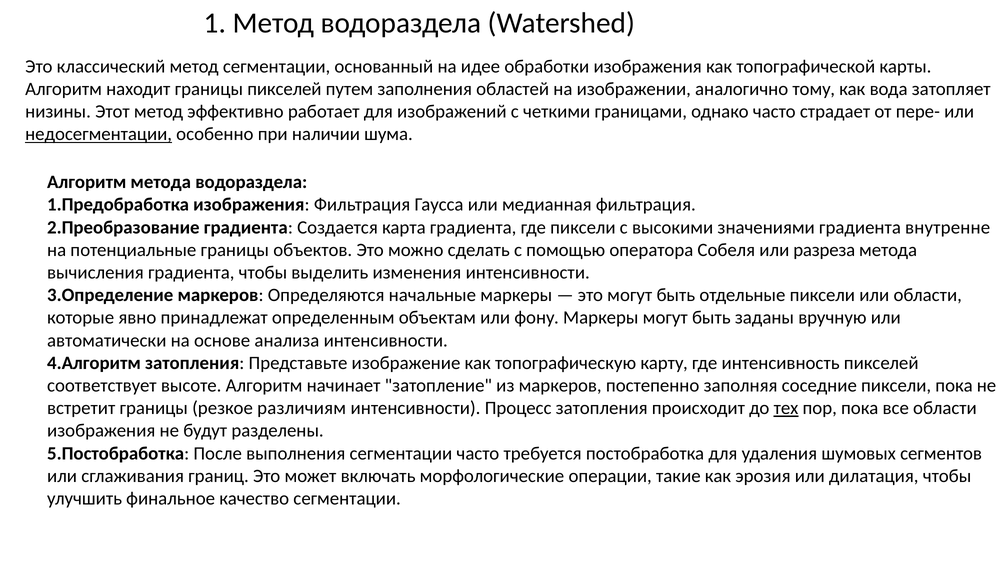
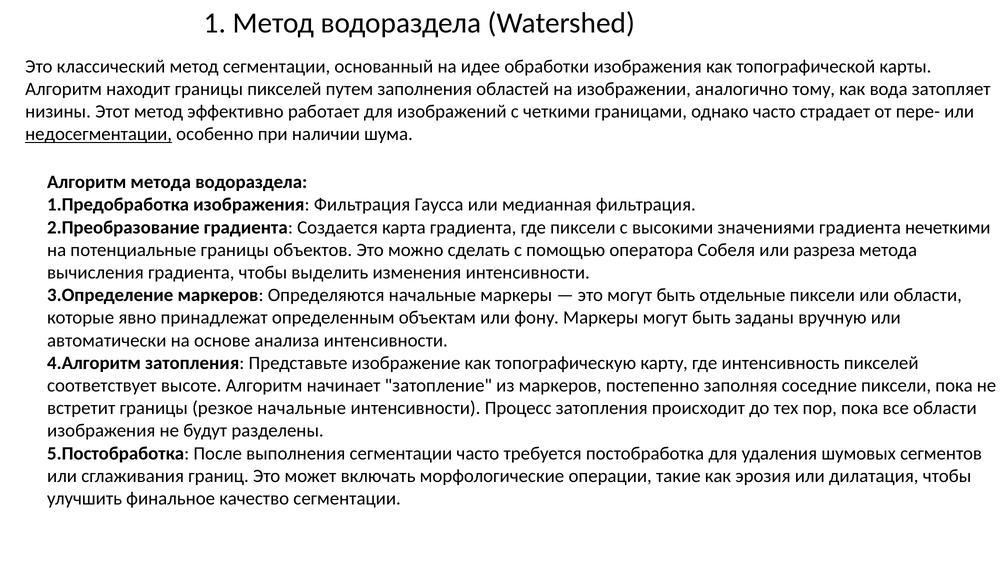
внутренне: внутренне -> нечеткими (948, 228)
резкое различиям: различиям -> начальные (302, 408)
тех underline: present -> none (786, 408)
